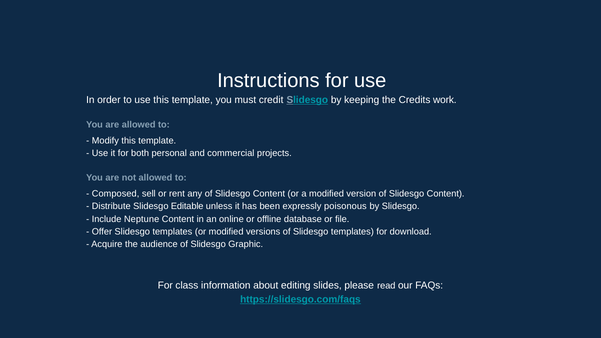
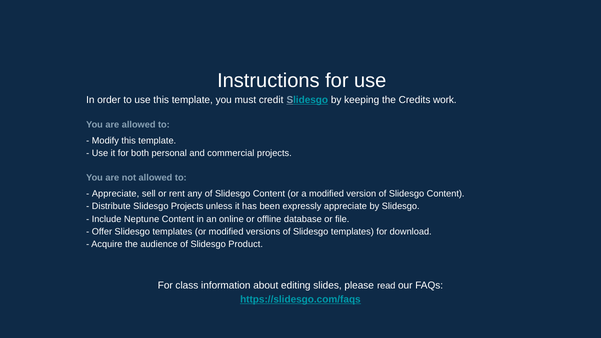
Composed: Composed -> Appreciate (116, 194)
Slidesgo Editable: Editable -> Projects (187, 206)
expressly poisonous: poisonous -> appreciate (345, 206)
Graphic: Graphic -> Product (246, 244)
